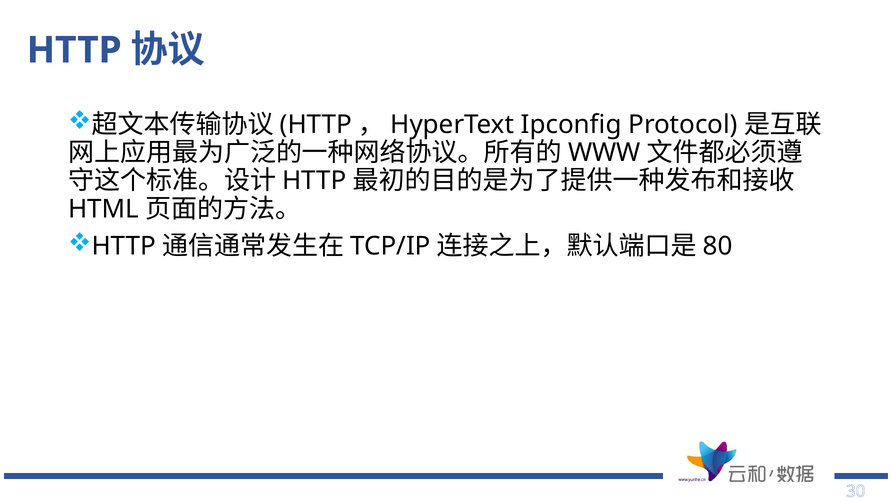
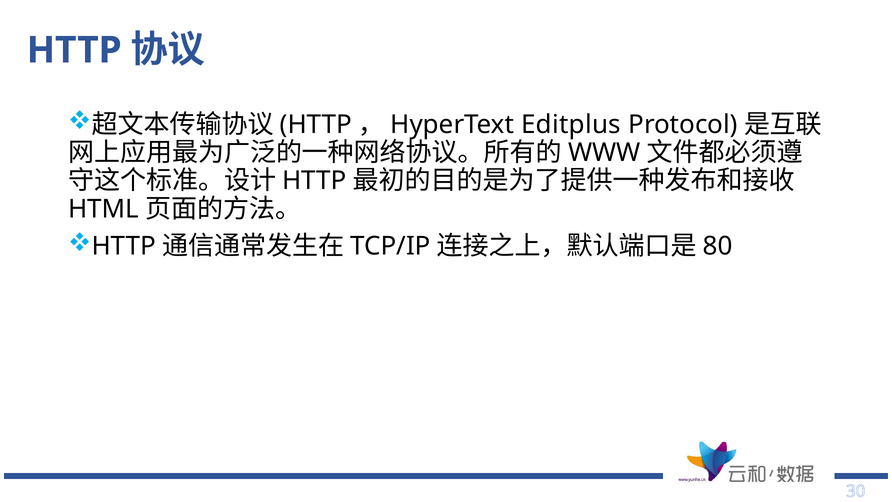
Ipconfig: Ipconfig -> Editplus (571, 125)
